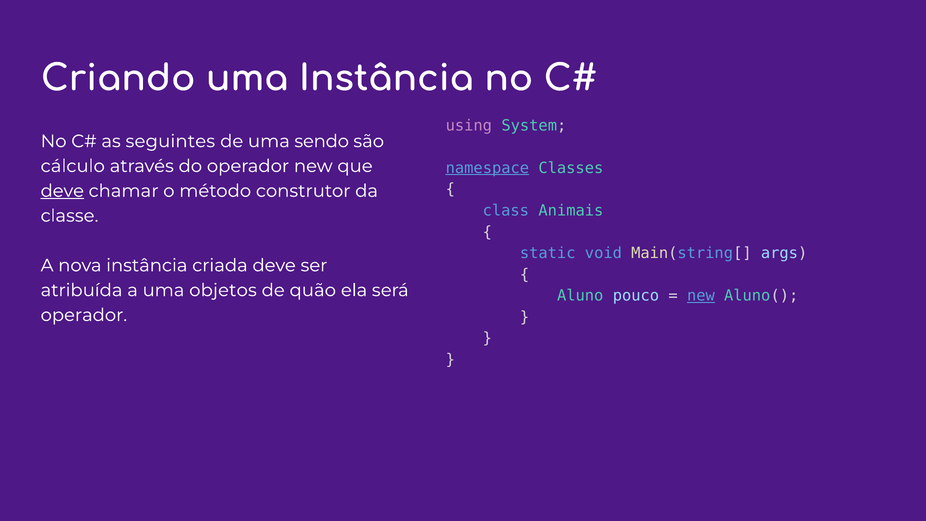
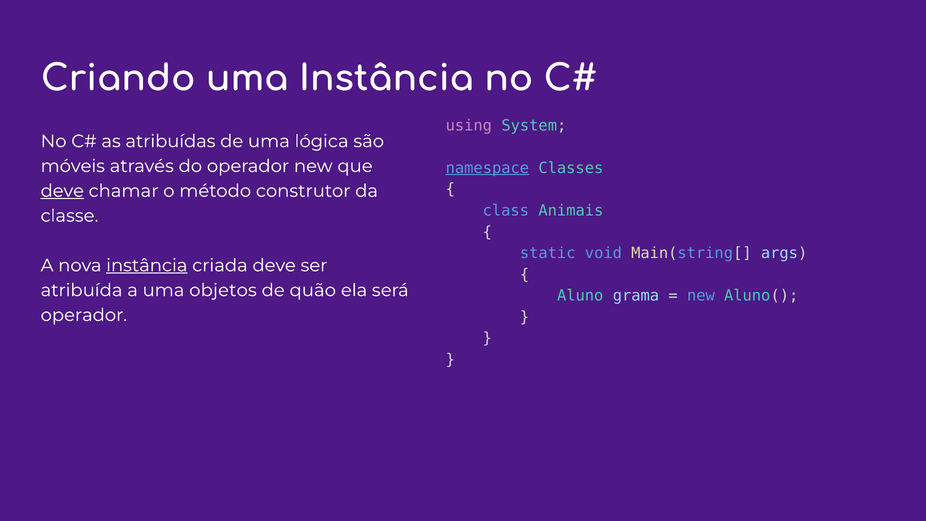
seguintes: seguintes -> atribuídas (170, 141)
sendo: sendo -> lógica (322, 141)
cálculo: cálculo -> móveis (73, 166)
instância underline: none -> present (147, 265)
pouco: pouco -> grama (636, 296)
new underline: present -> none (701, 296)
